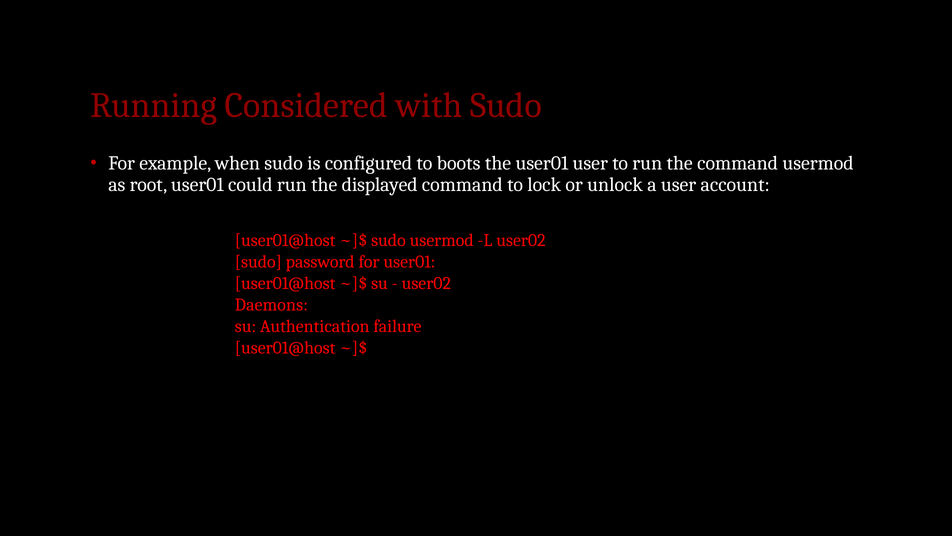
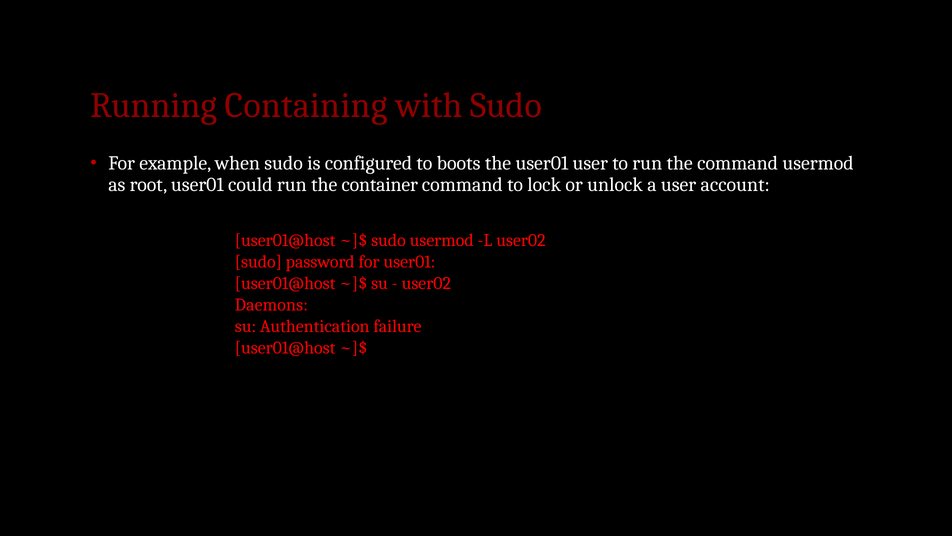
Considered: Considered -> Containing (306, 105)
displayed: displayed -> container (380, 184)
